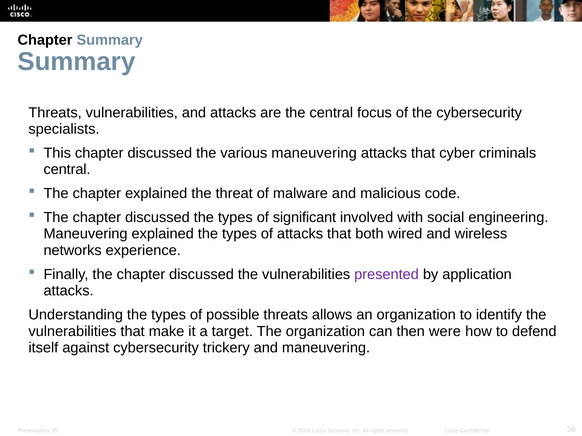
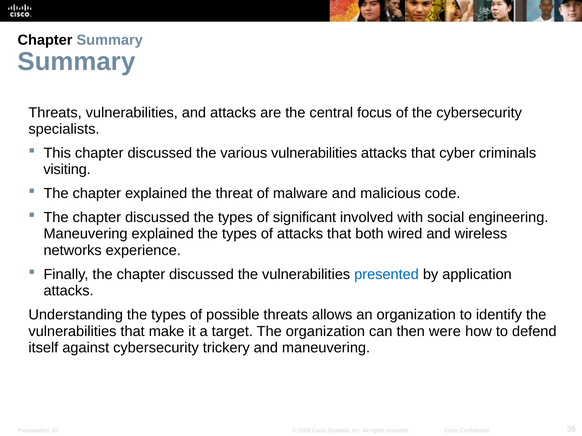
various maneuvering: maneuvering -> vulnerabilities (314, 153)
central: central -> visiting (67, 170)
presented colour: purple -> blue (387, 275)
